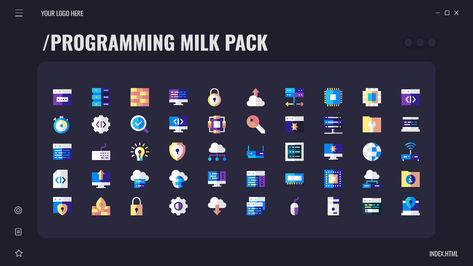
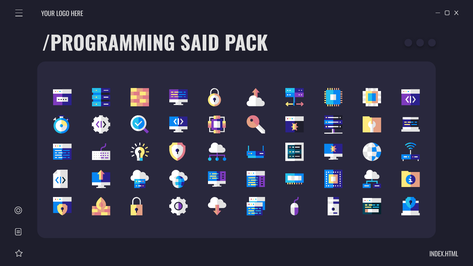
MILK: MILK -> SAID (200, 44)
